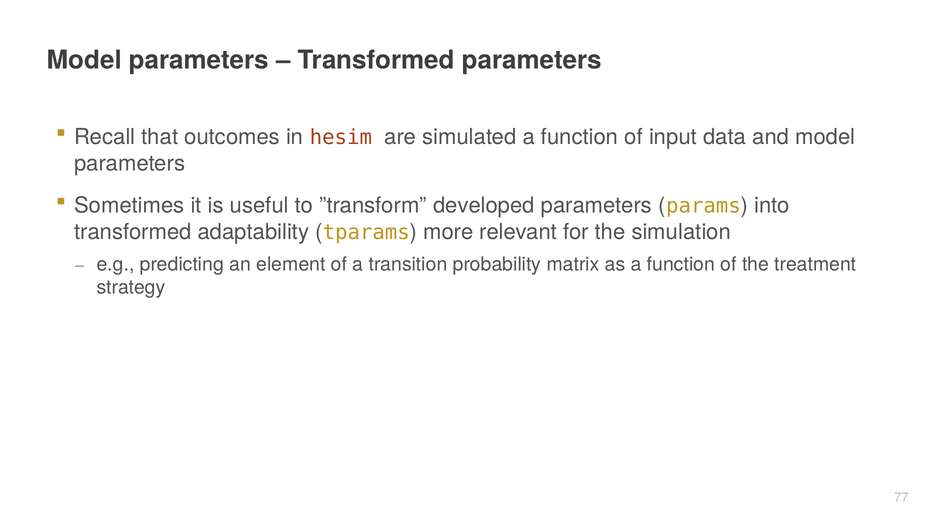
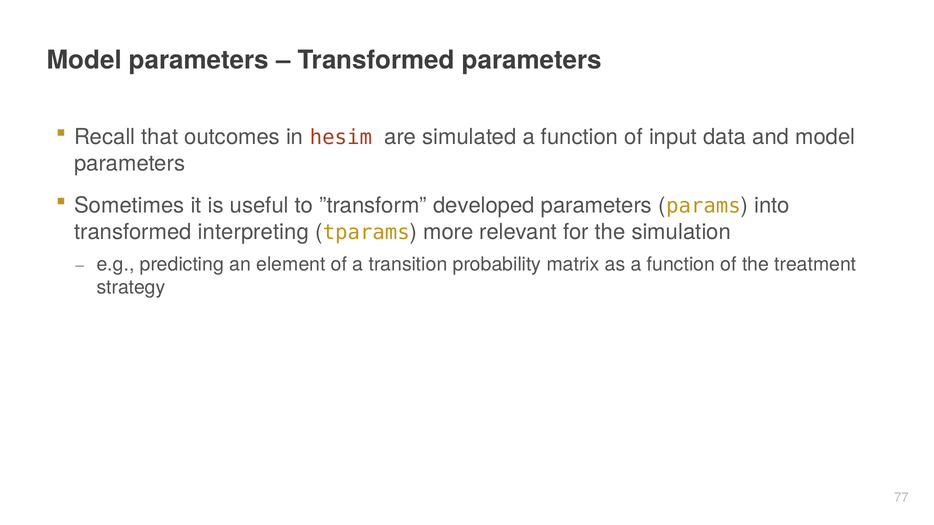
adaptability: adaptability -> interpreting (253, 232)
